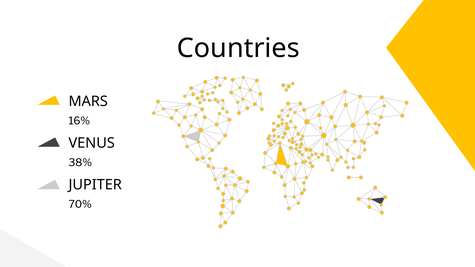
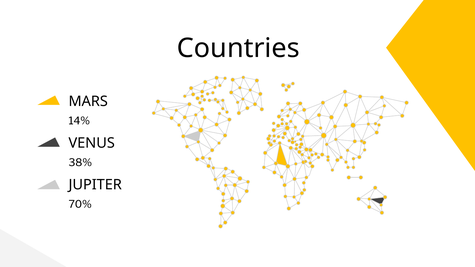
16%: 16% -> 14% (79, 121)
